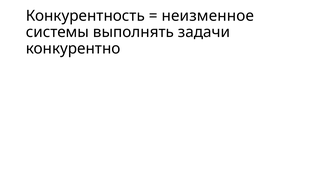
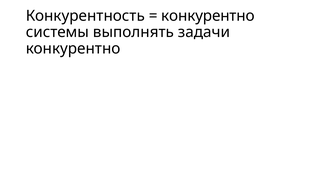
неизменное: неизменное -> конкурентно (208, 16)
